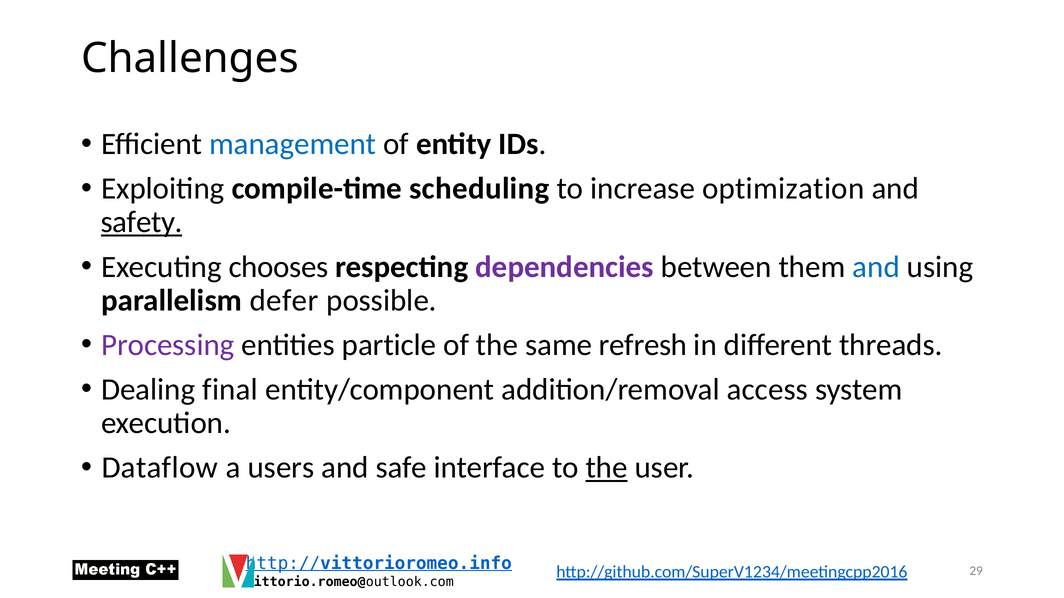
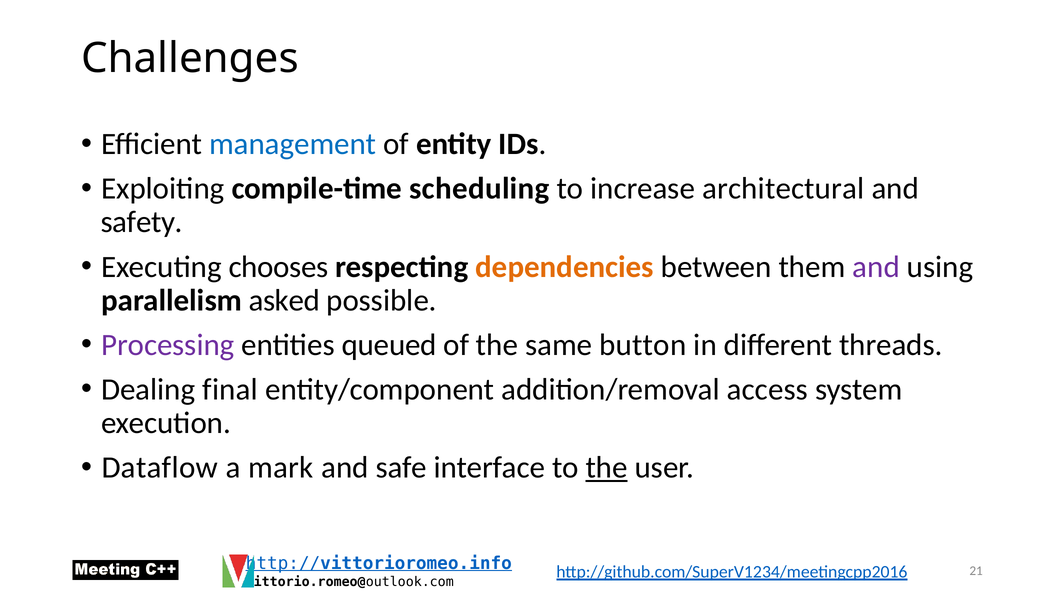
optimization: optimization -> architectural (783, 189)
safety underline: present -> none (142, 222)
dependencies colour: purple -> orange (565, 267)
and colour: blue -> purple (876, 267)
defer: defer -> asked (284, 301)
particle: particle -> queued (389, 345)
refresh: refresh -> button (643, 345)
users: users -> mark (281, 468)
29: 29 -> 21 (976, 571)
